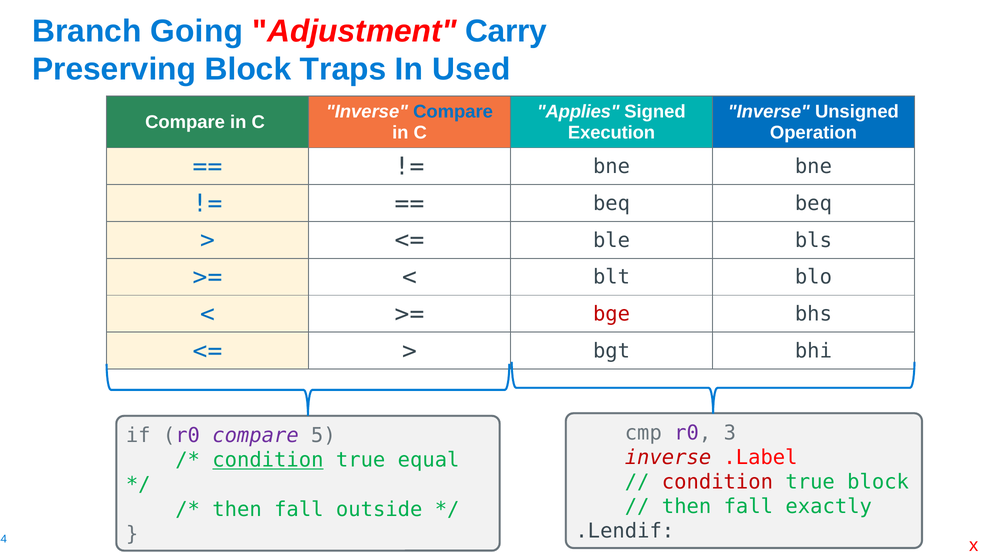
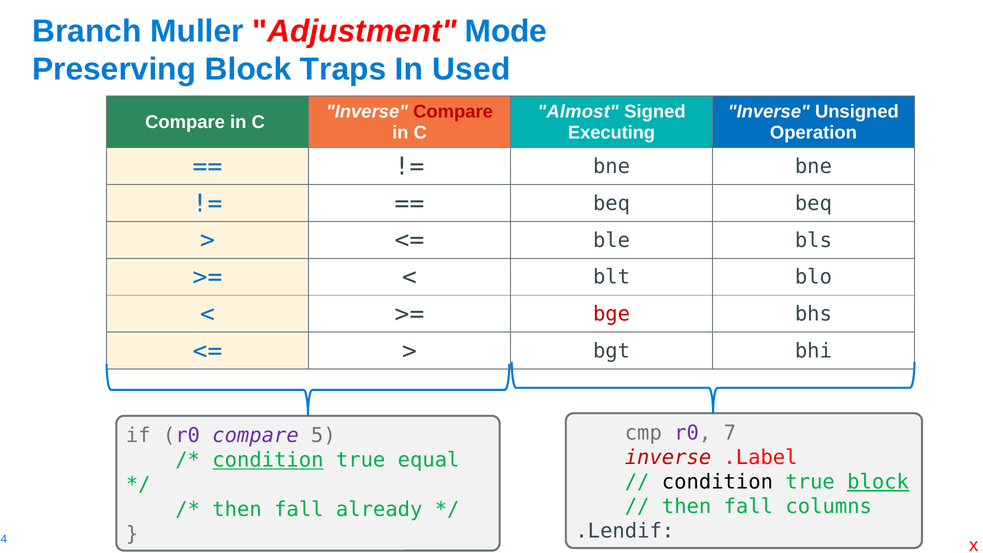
Going: Going -> Muller (197, 31)
Carry: Carry -> Mode (506, 31)
Compare colour: blue -> red (453, 112)
Applies: Applies -> Almost (578, 112)
Execution: Execution -> Executing (612, 132)
3: 3 -> 7 (730, 433)
condition colour: red -> black (717, 482)
block underline: none -> present (878, 482)
exactly: exactly -> columns (829, 507)
outside: outside -> already (379, 509)
